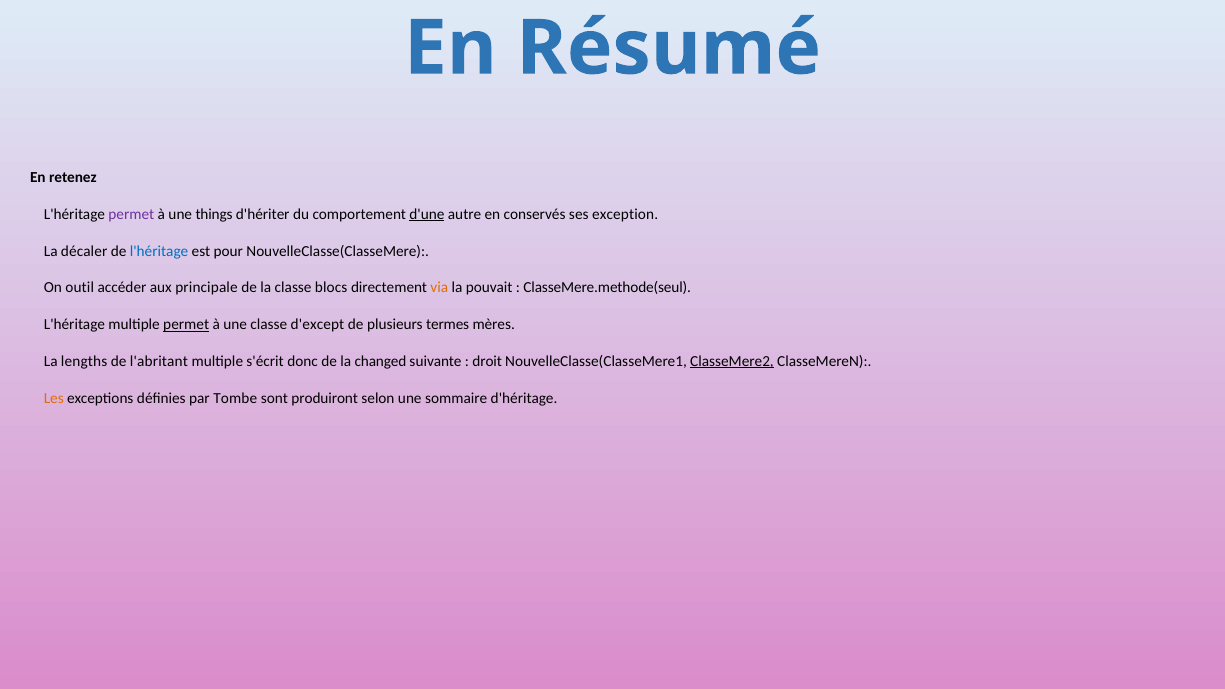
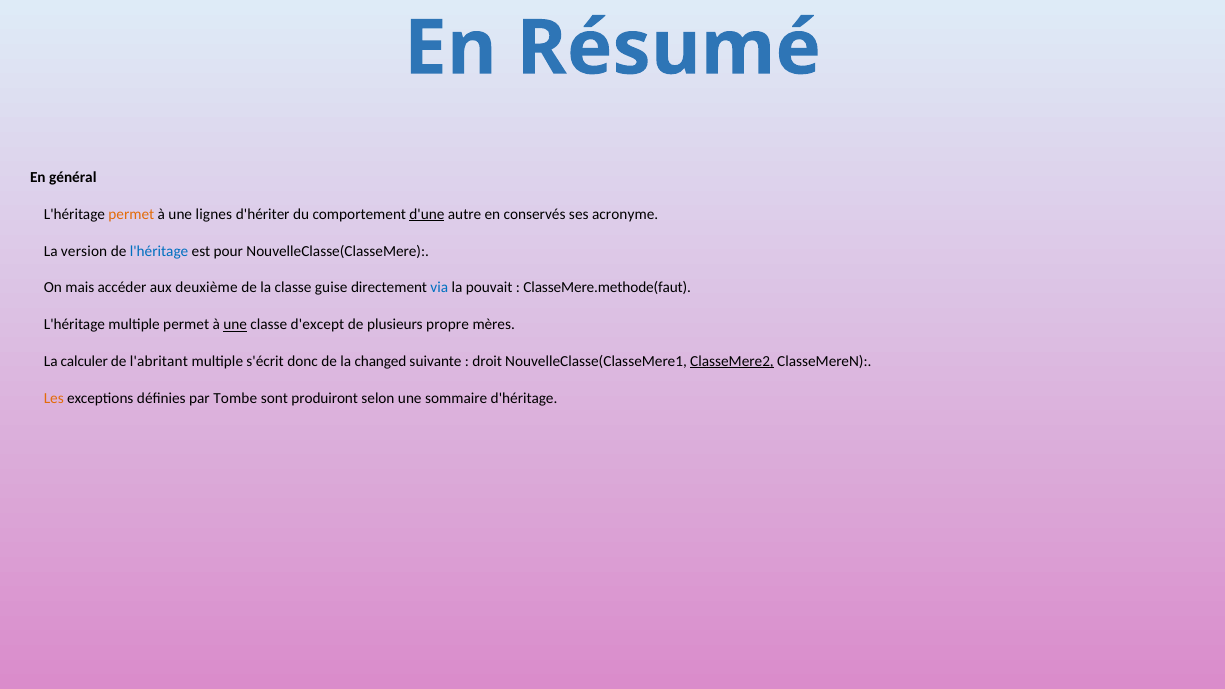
retenez: retenez -> général (73, 178)
permet colour: purple -> orange (131, 214)
things: things -> lignes (214, 214)
exception: exception -> acronyme (625, 214)
décaler: décaler -> version (84, 251)
outil: outil -> mais (80, 288)
principale: principale -> deuxième (206, 288)
blocs: blocs -> guise (331, 288)
via colour: orange -> blue (439, 288)
ClasseMere.methode(seul: ClasseMere.methode(seul -> ClasseMere.methode(faut (607, 288)
permet underline: present -> none (186, 325)
une underline: none -> present (235, 325)
termes: termes -> propre (448, 325)
lengths: lengths -> calculer (84, 361)
